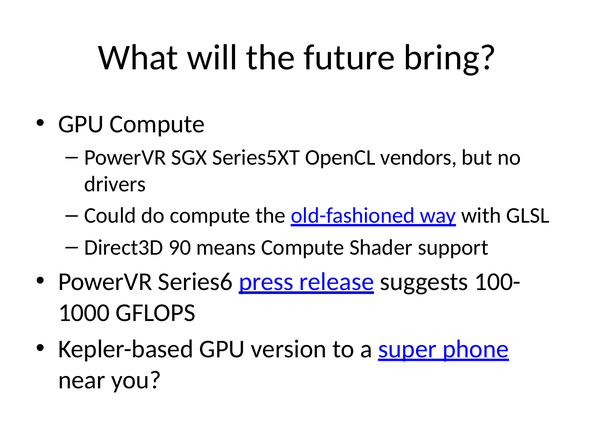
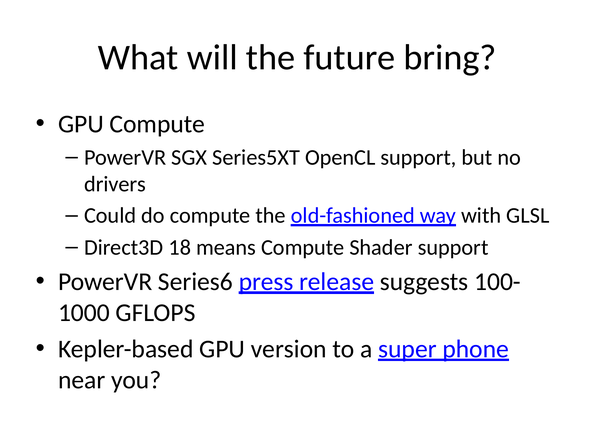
OpenCL vendors: vendors -> support (419, 157)
90: 90 -> 18 (180, 247)
